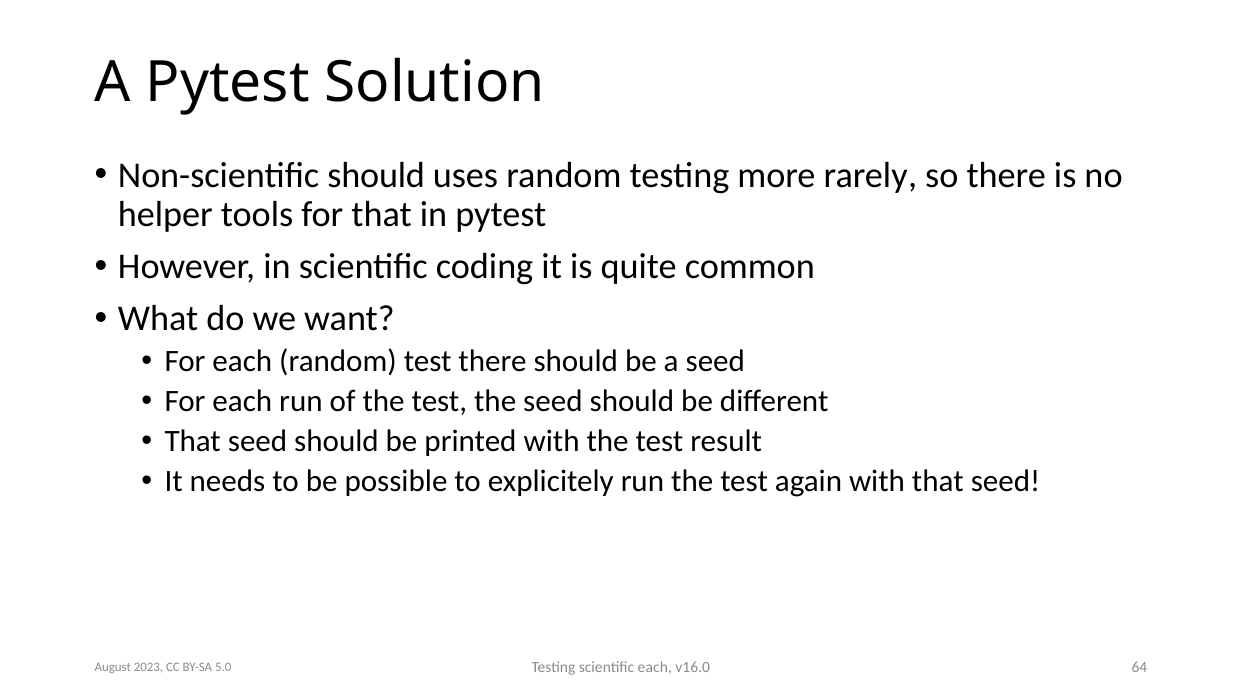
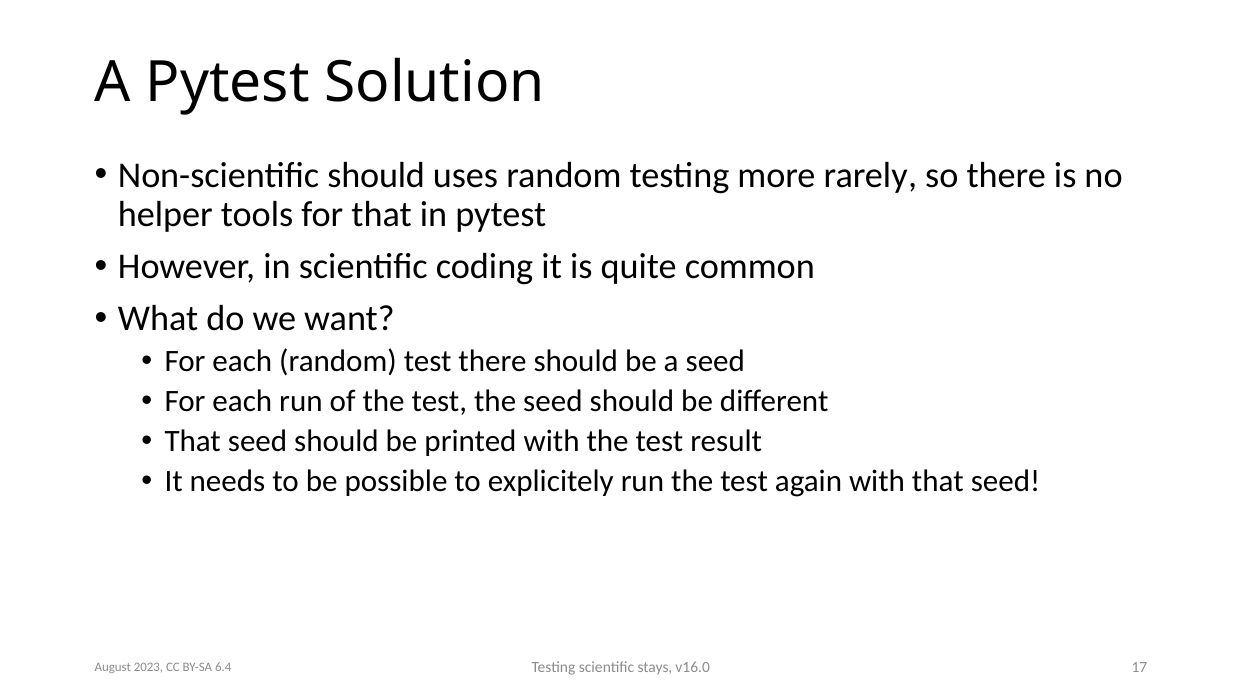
scientific each: each -> stays (655, 667)
64: 64 -> 17 (1139, 667)
5.0: 5.0 -> 6.4 (223, 667)
